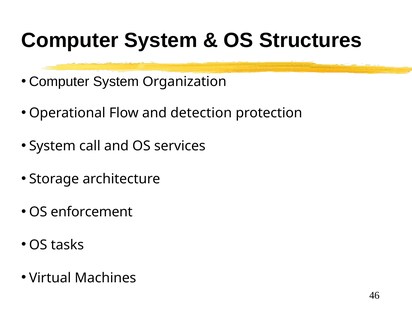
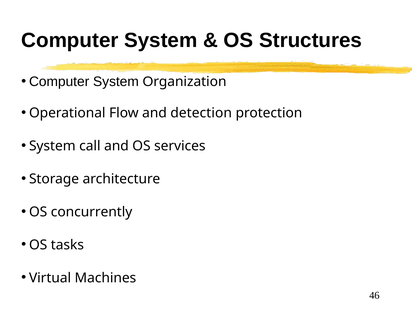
enforcement: enforcement -> concurrently (92, 212)
